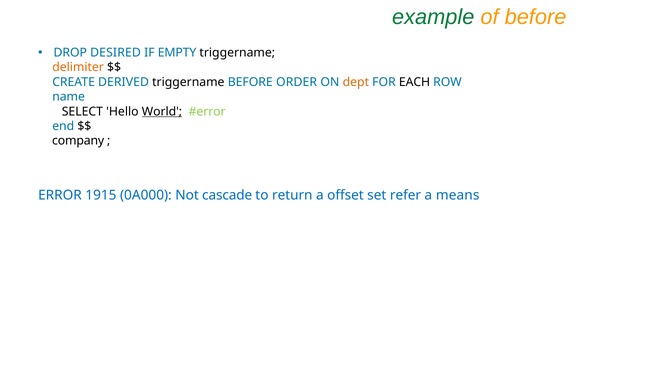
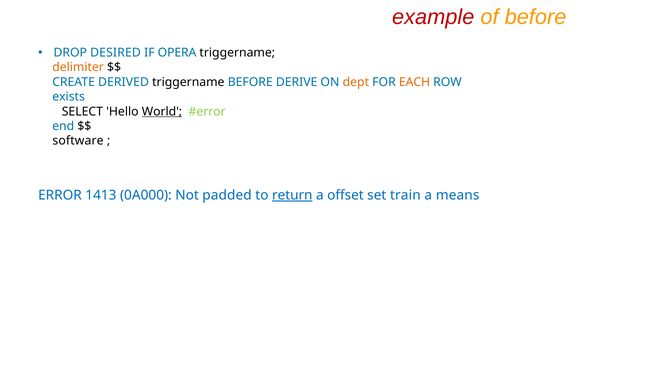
example colour: green -> red (433, 17)
EMPTY: EMPTY -> OPERA (177, 53)
ORDER: ORDER -> DERIVE (297, 82)
EACH colour: black -> orange (415, 82)
name: name -> exists (69, 97)
company: company -> software (78, 141)
1915: 1915 -> 1413 (101, 195)
cascade: cascade -> padded (227, 195)
return underline: none -> present (292, 195)
refer: refer -> train (405, 195)
